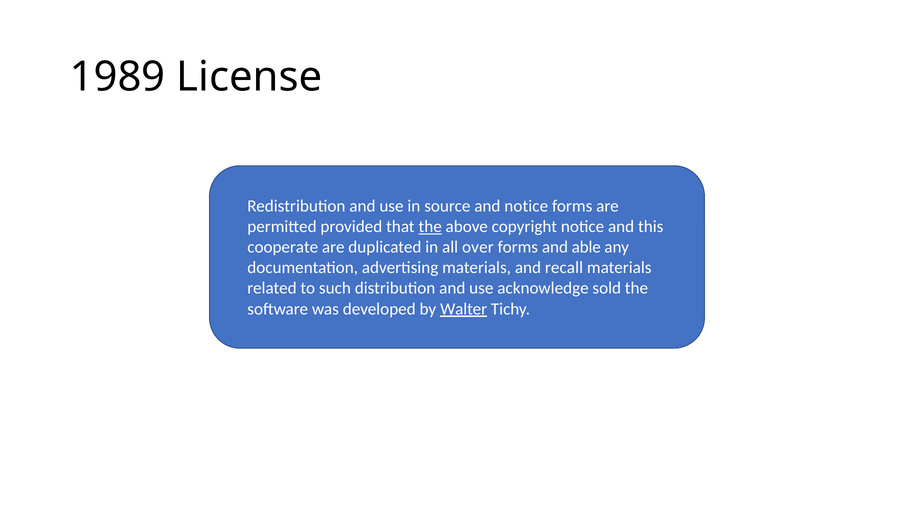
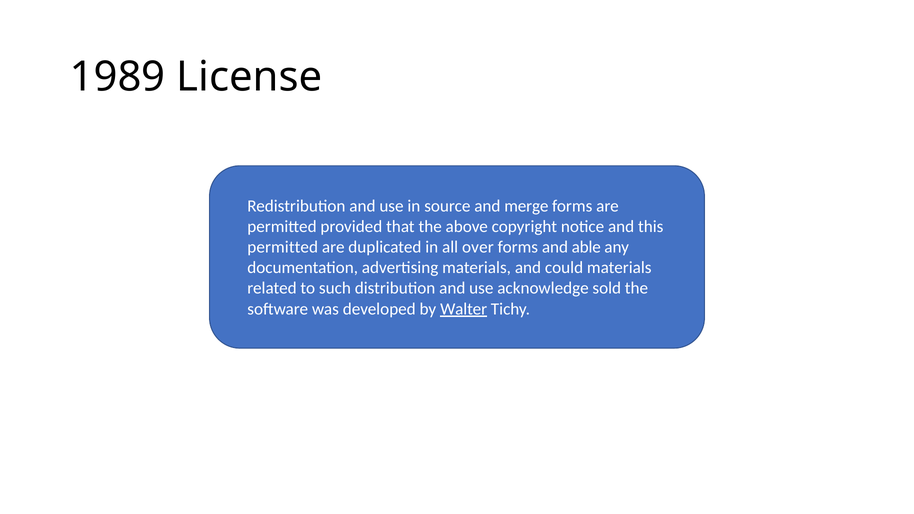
and notice: notice -> merge (526, 206)
the underline: present -> none (430, 227)
cooperate: cooperate -> permitted (283, 247)
recall: recall -> could (564, 268)
